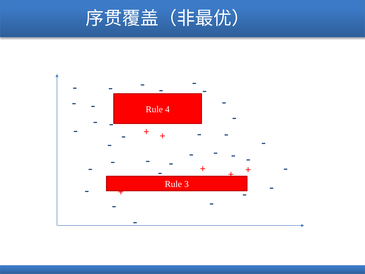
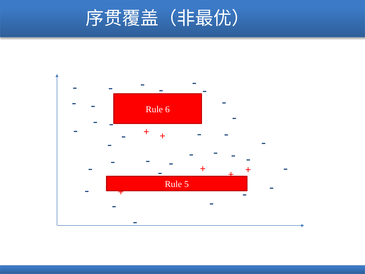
4: 4 -> 6 (167, 109)
3: 3 -> 5 (186, 184)
